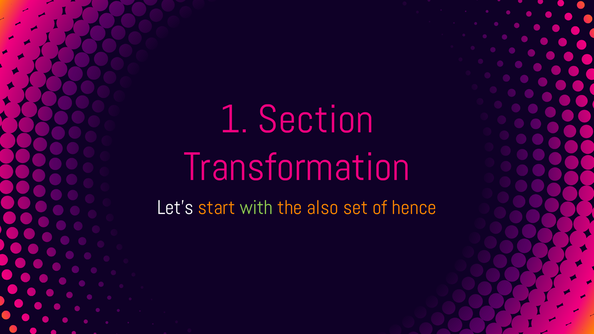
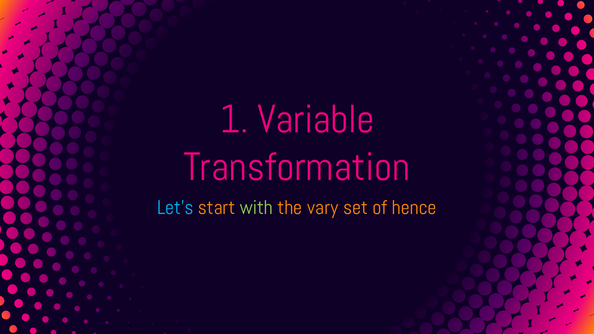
Section: Section -> Variable (316, 120)
Let’s colour: white -> light blue (175, 208)
also: also -> vary (323, 208)
